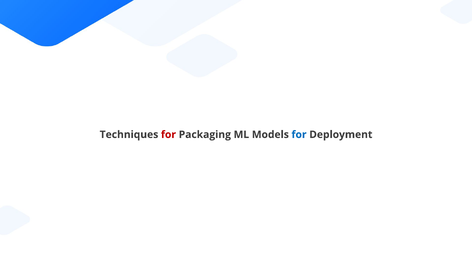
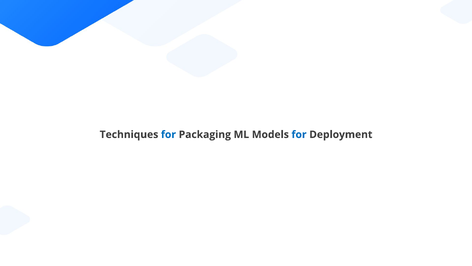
for colour: red -> blue (168, 134)
